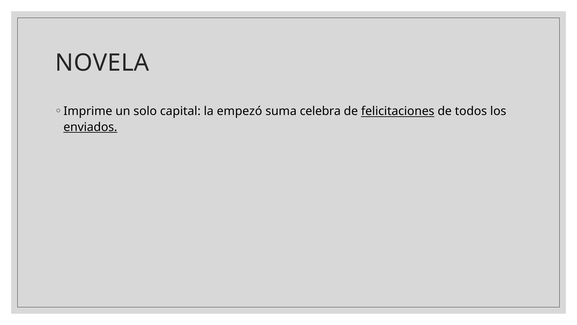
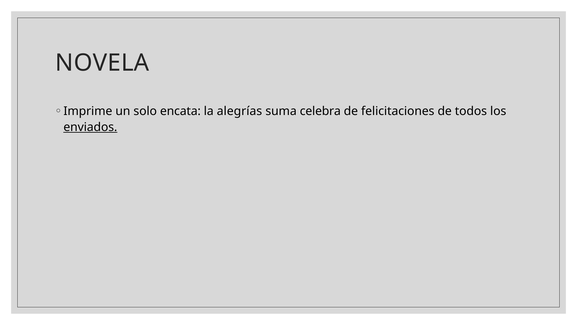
capital: capital -> encata (180, 111)
empezó: empezó -> alegrías (239, 111)
felicitaciones underline: present -> none (398, 111)
